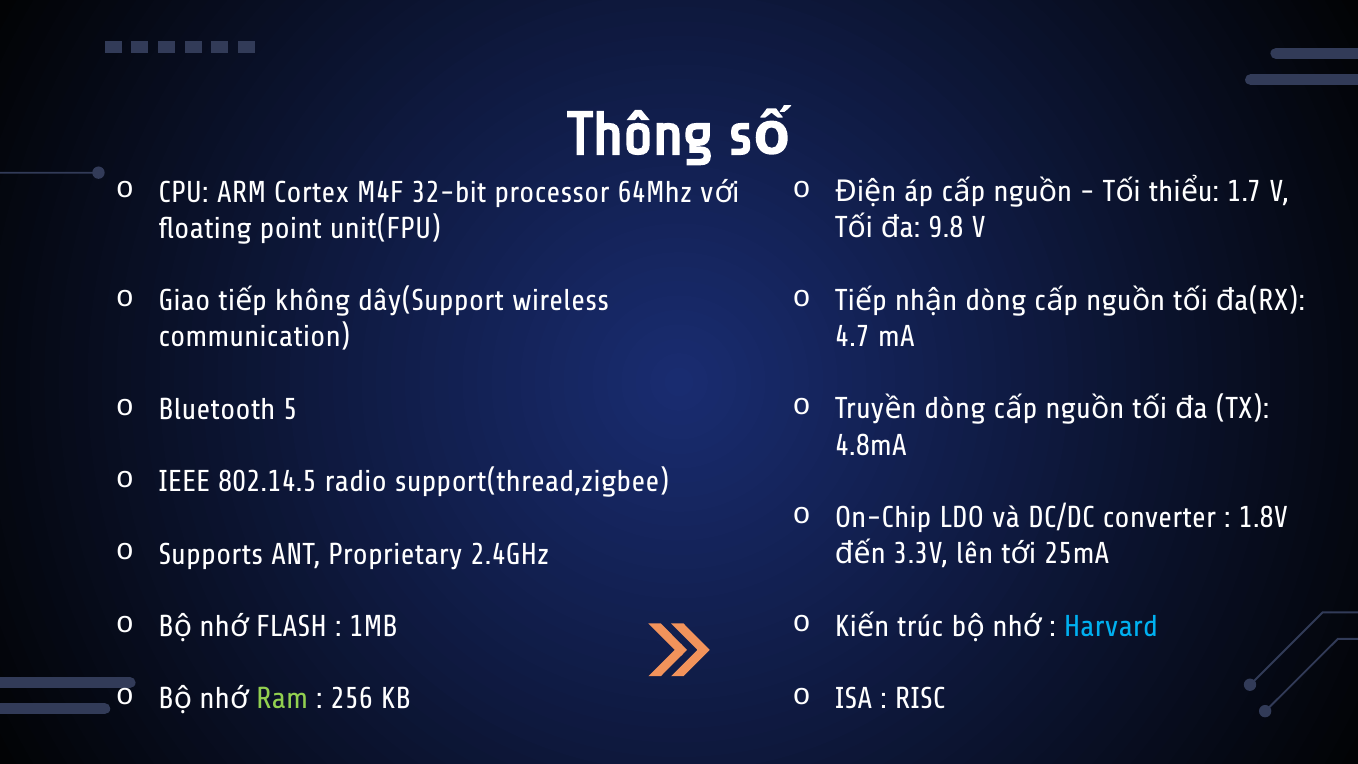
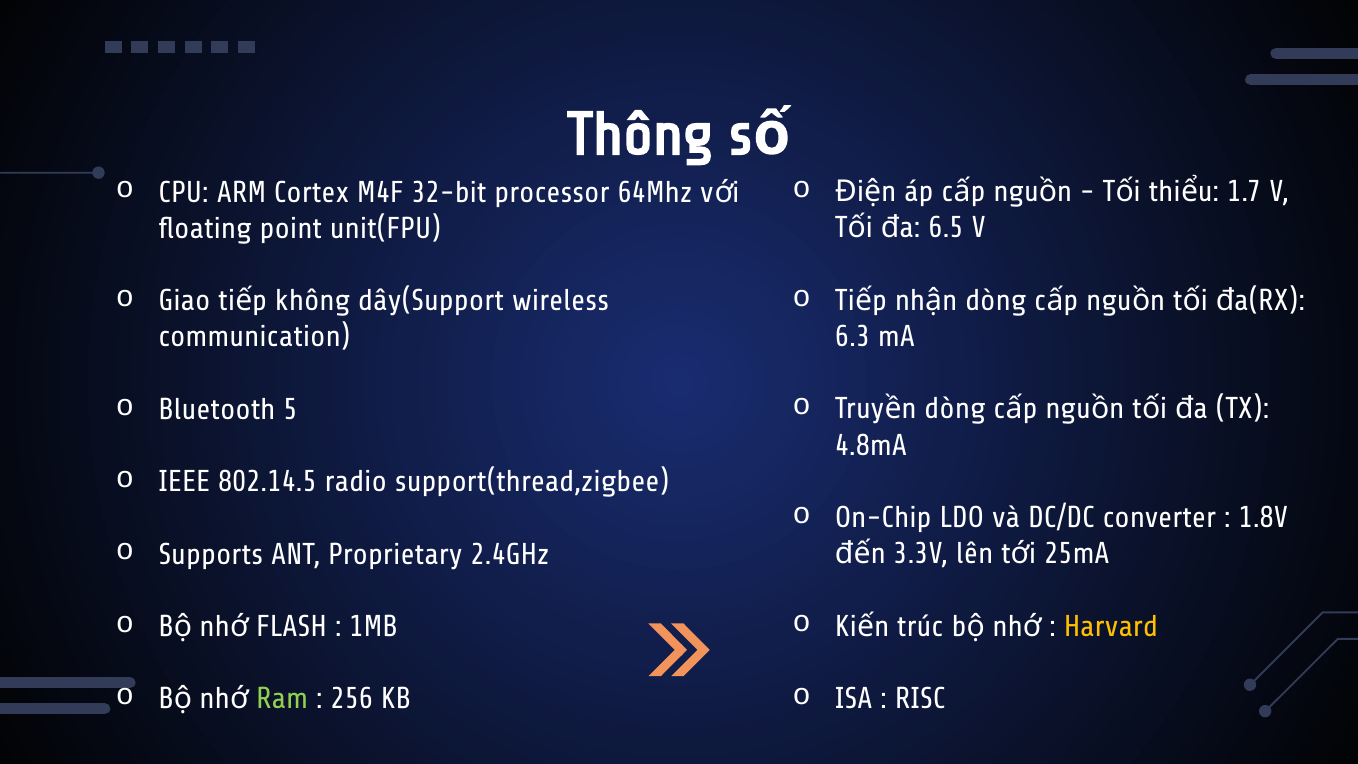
9.8: 9.8 -> 6.5 (946, 228)
4.7: 4.7 -> 6.3 (853, 336)
Harvard colour: light blue -> yellow (1111, 626)
